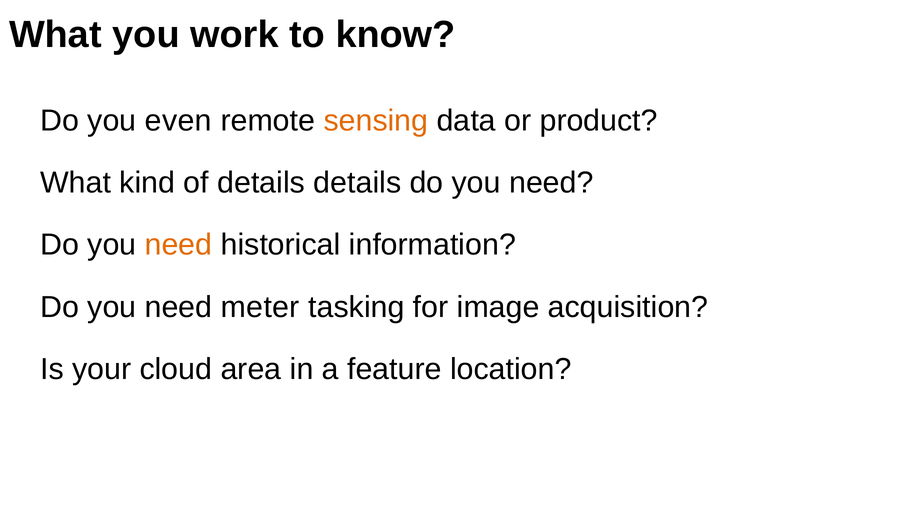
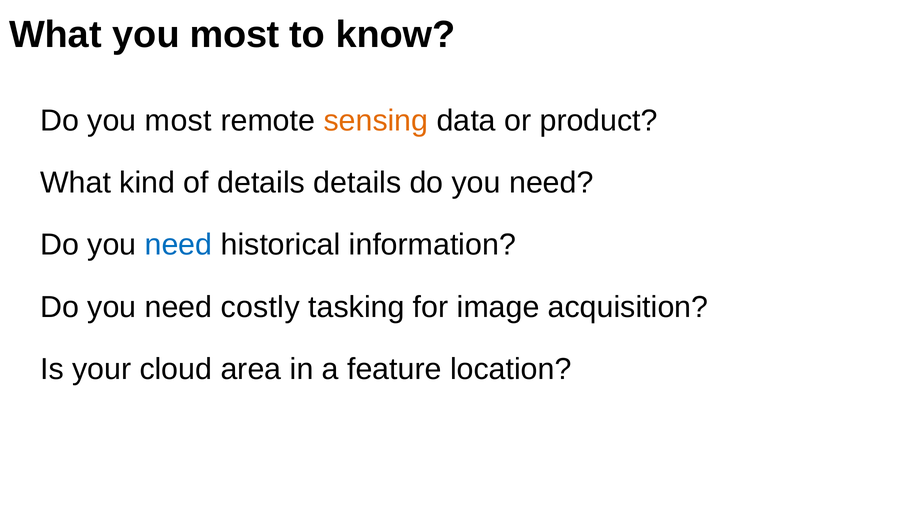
What you work: work -> most (235, 35)
Do you even: even -> most (178, 121)
need colour: orange -> blue (178, 245)
meter: meter -> costly (260, 307)
